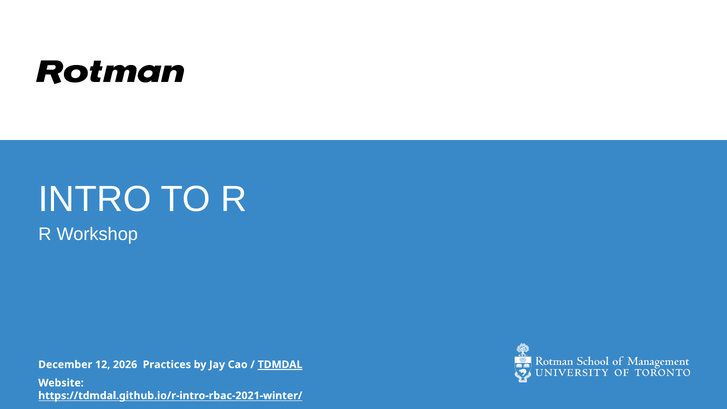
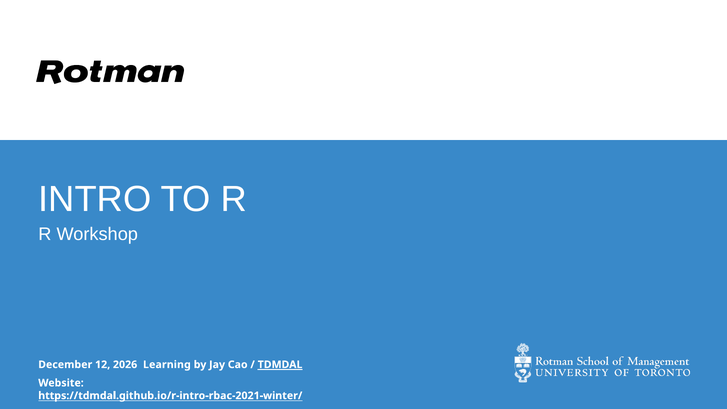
Practices: Practices -> Learning (167, 365)
